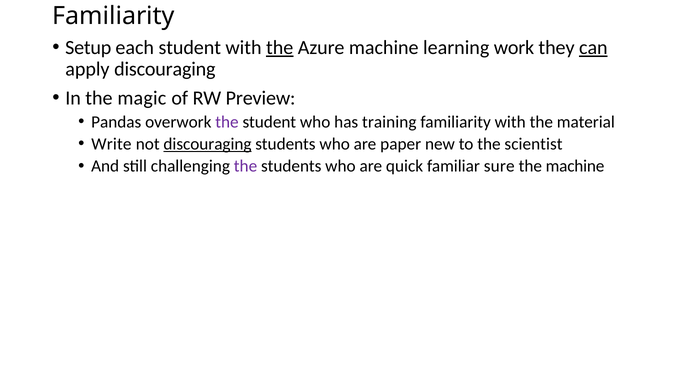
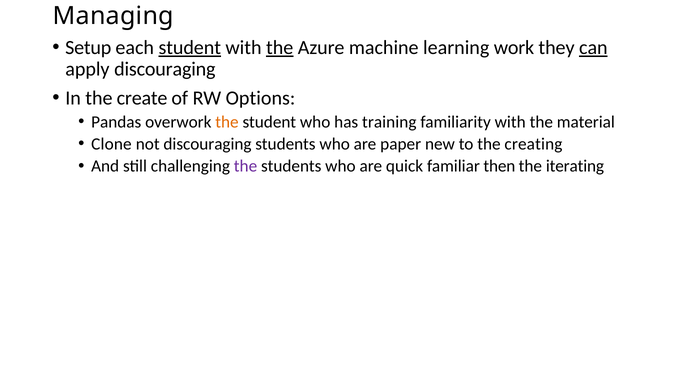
Familiarity: Familiarity -> Managing (113, 16)
student underline: none -> present (190, 48)
magic: magic -> create (142, 98)
Preview: Preview -> Options (260, 98)
the colour: purple -> orange (227, 122)
Write: Write -> Clone (111, 144)
discouraging underline: present -> none (207, 144)
scientist: scientist -> creating (533, 144)
sure: sure -> then (499, 166)
the machine: machine -> iterating (575, 166)
